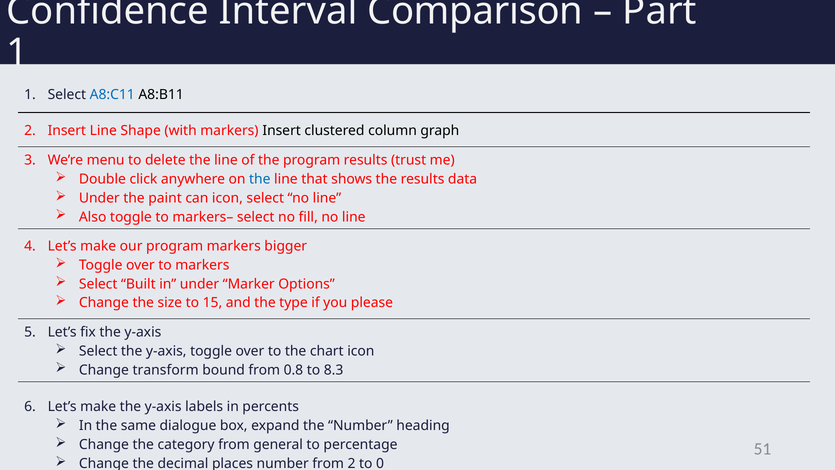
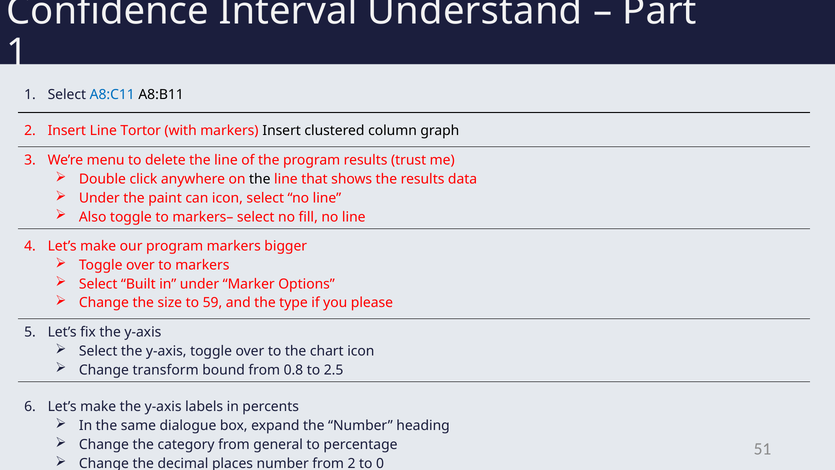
Comparison: Comparison -> Understand (475, 11)
Shape: Shape -> Tortor (141, 130)
the colour: blue -> black (260, 179)
15: 15 -> 59 (212, 303)
8.3: 8.3 -> 2.5 (334, 370)
